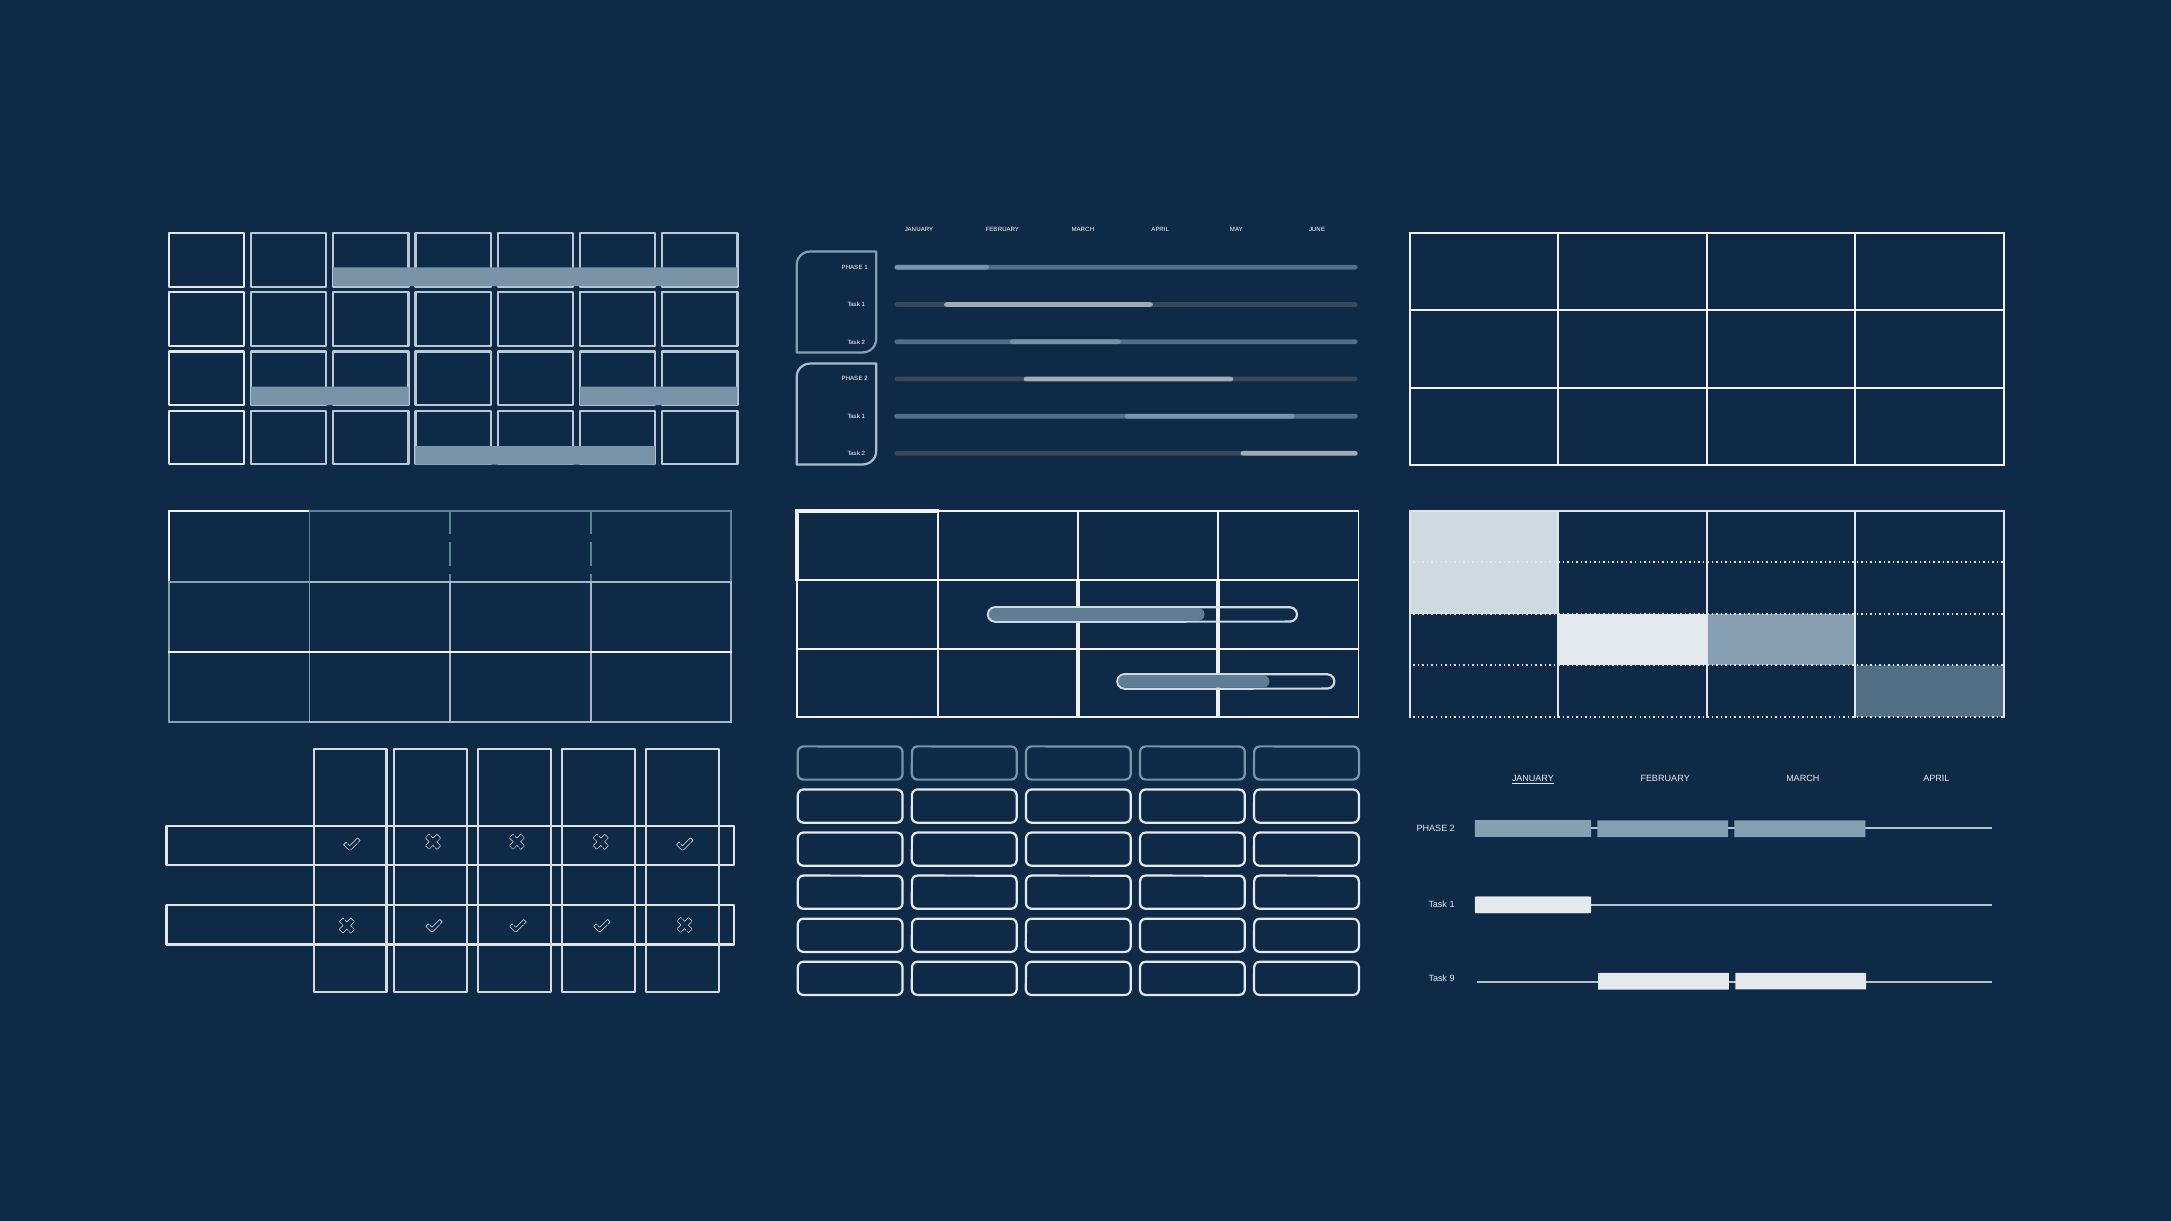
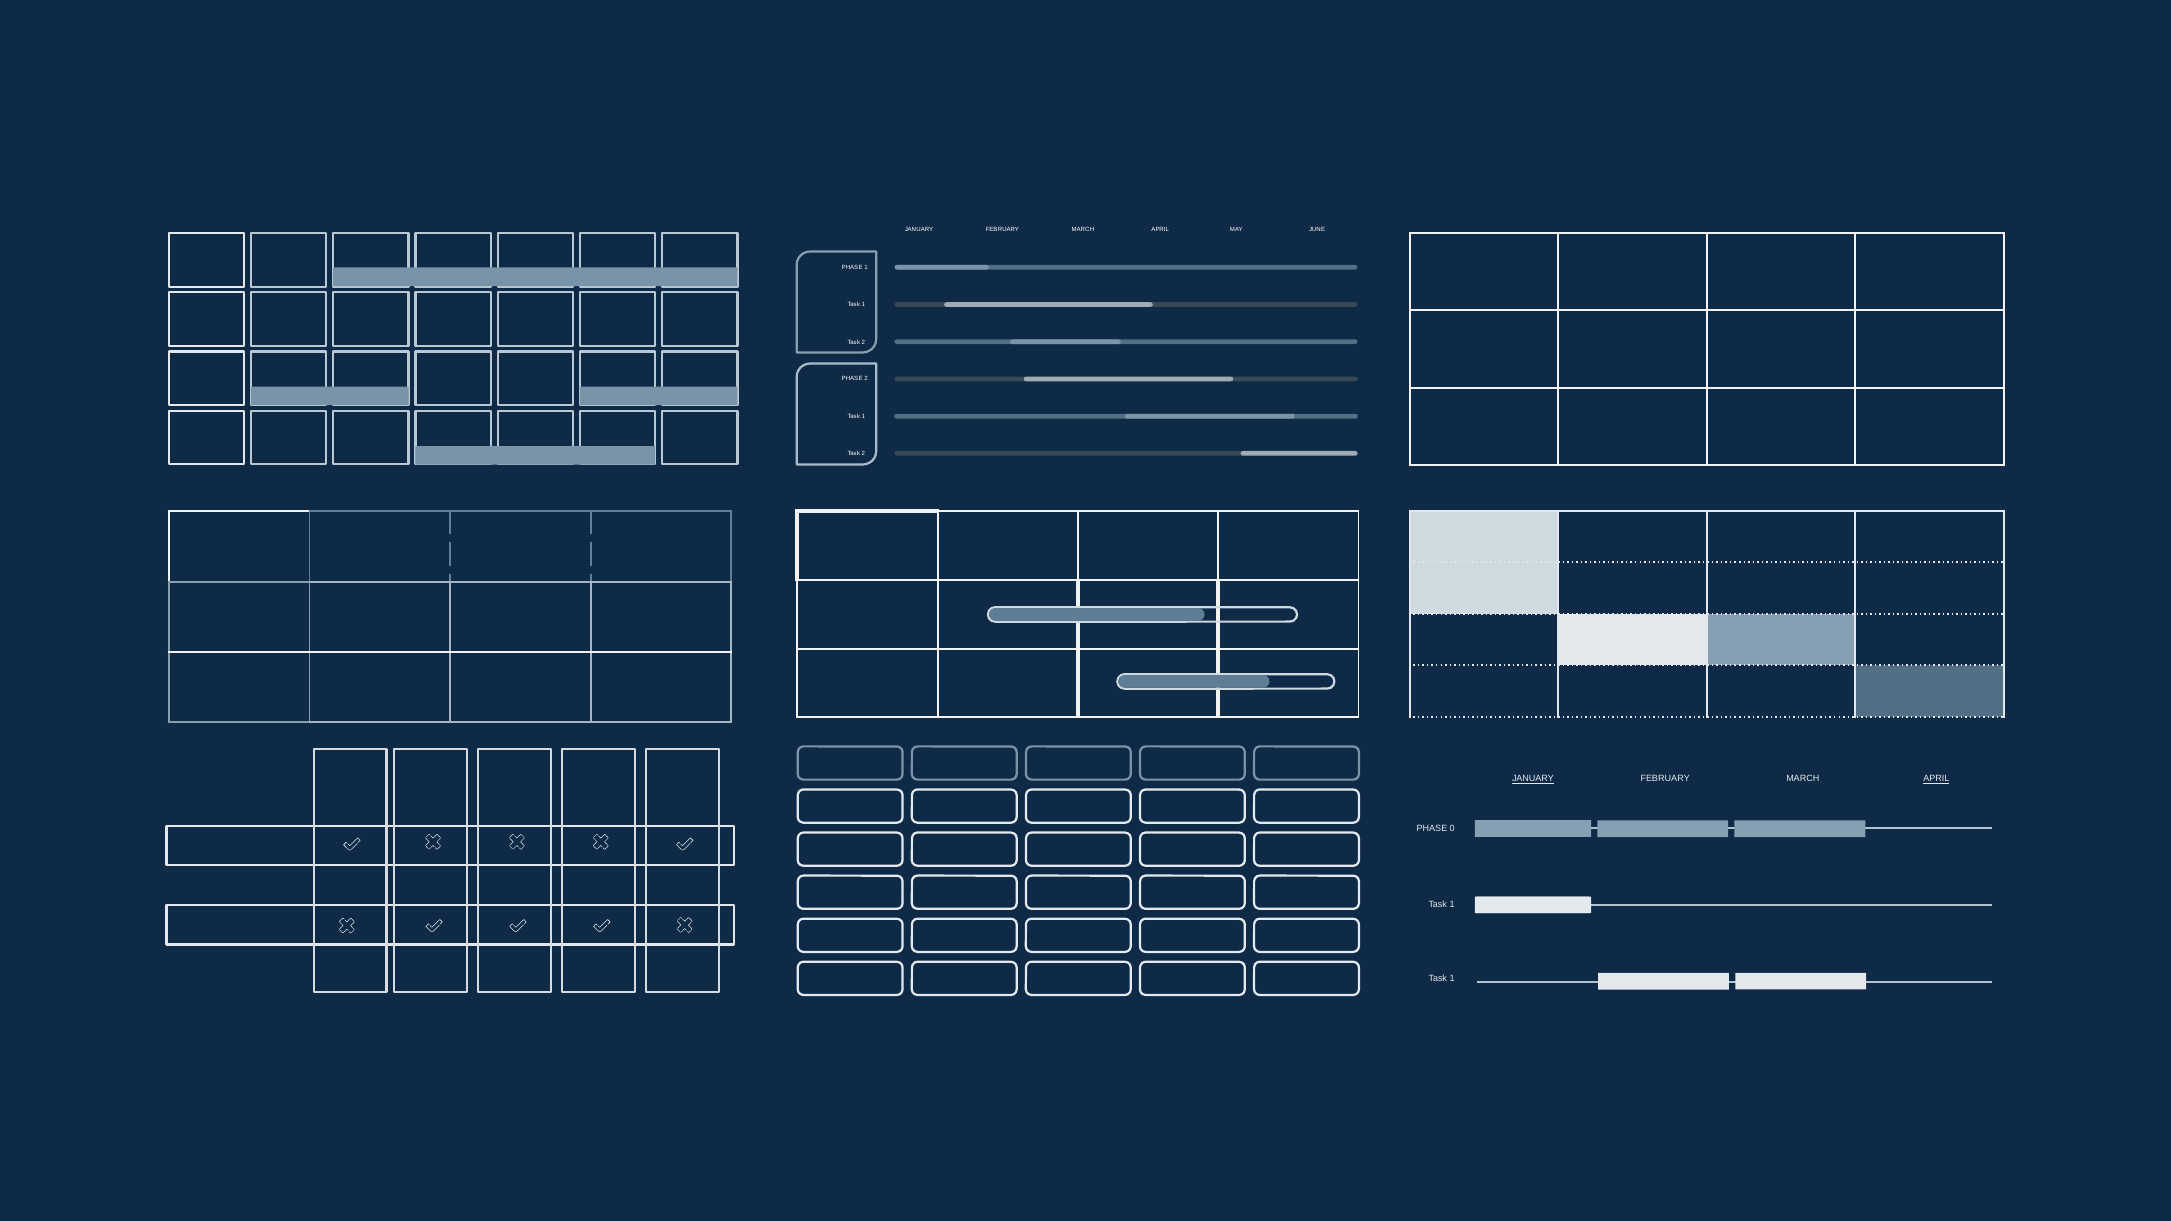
APRIL underline: none -> present (1936, 779)
2: 2 -> 0 (1452, 829)
9: 9 -> 1 (1452, 979)
